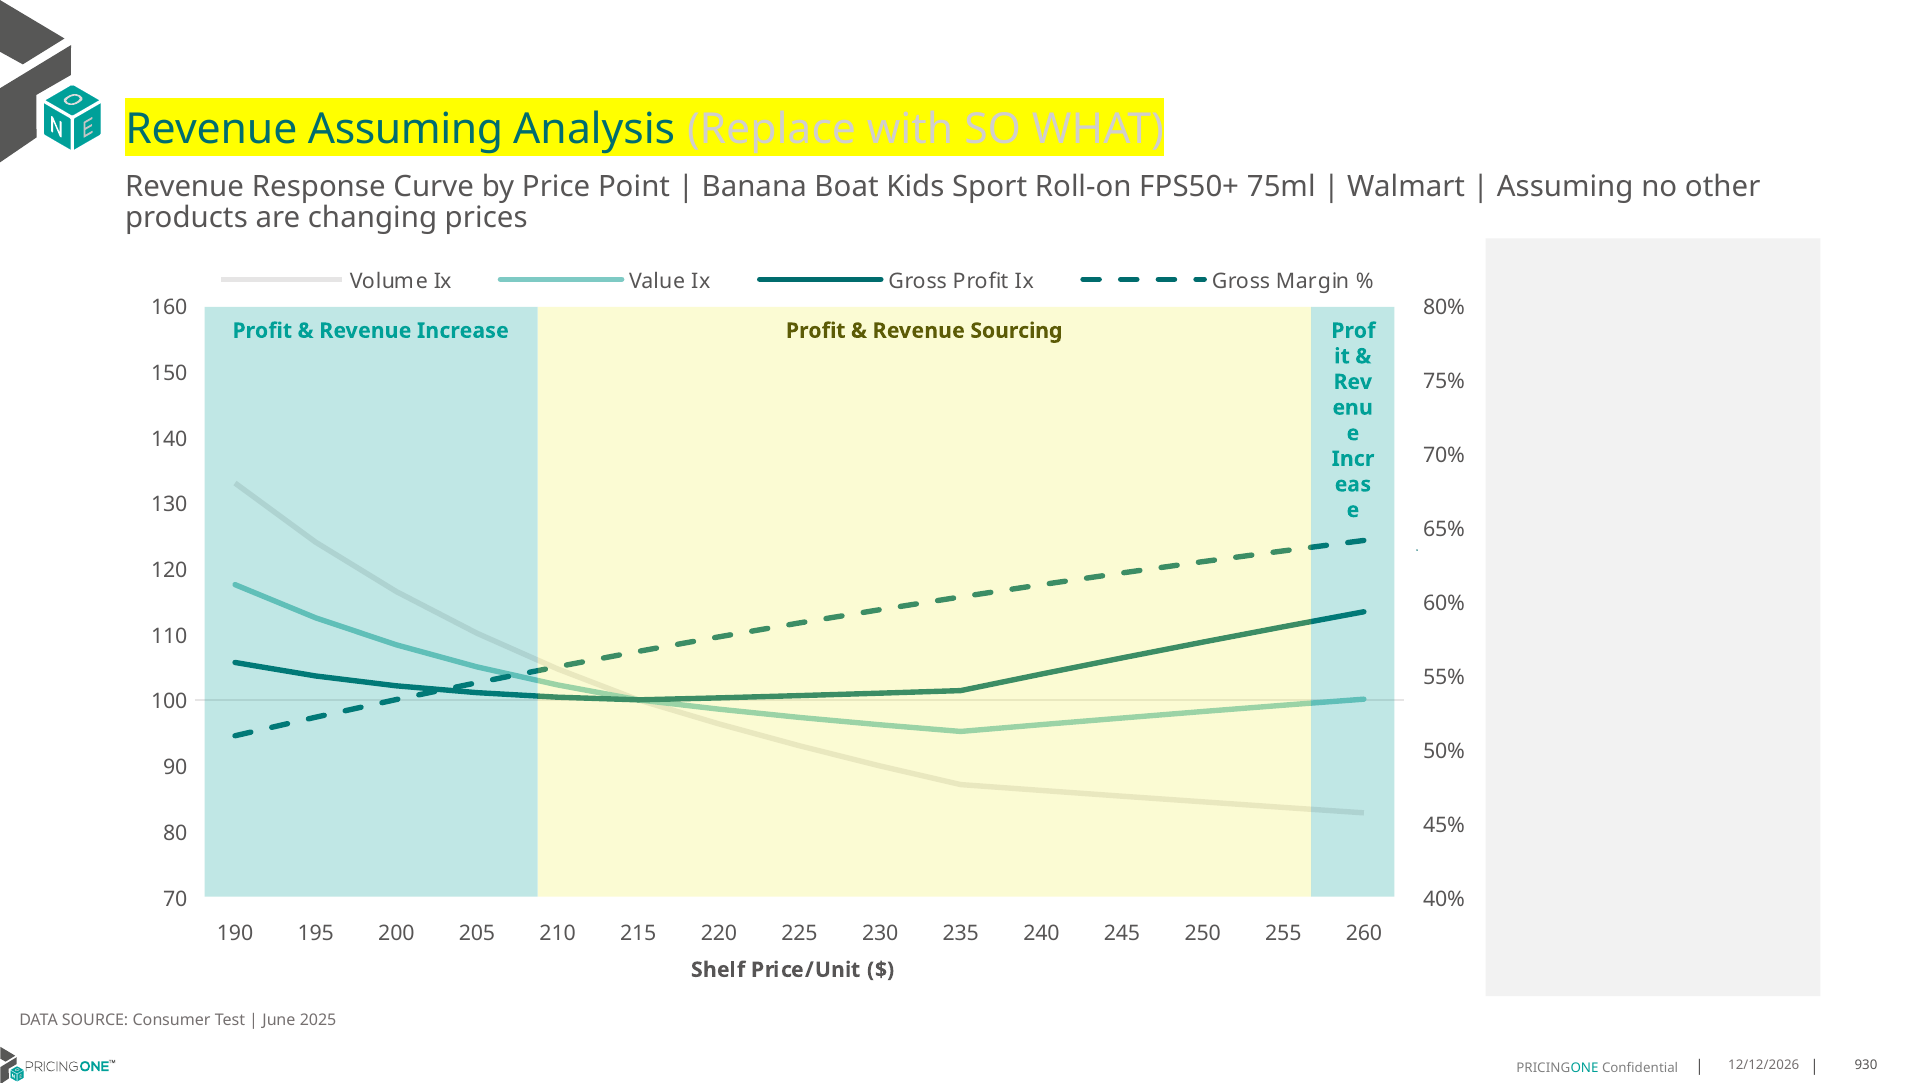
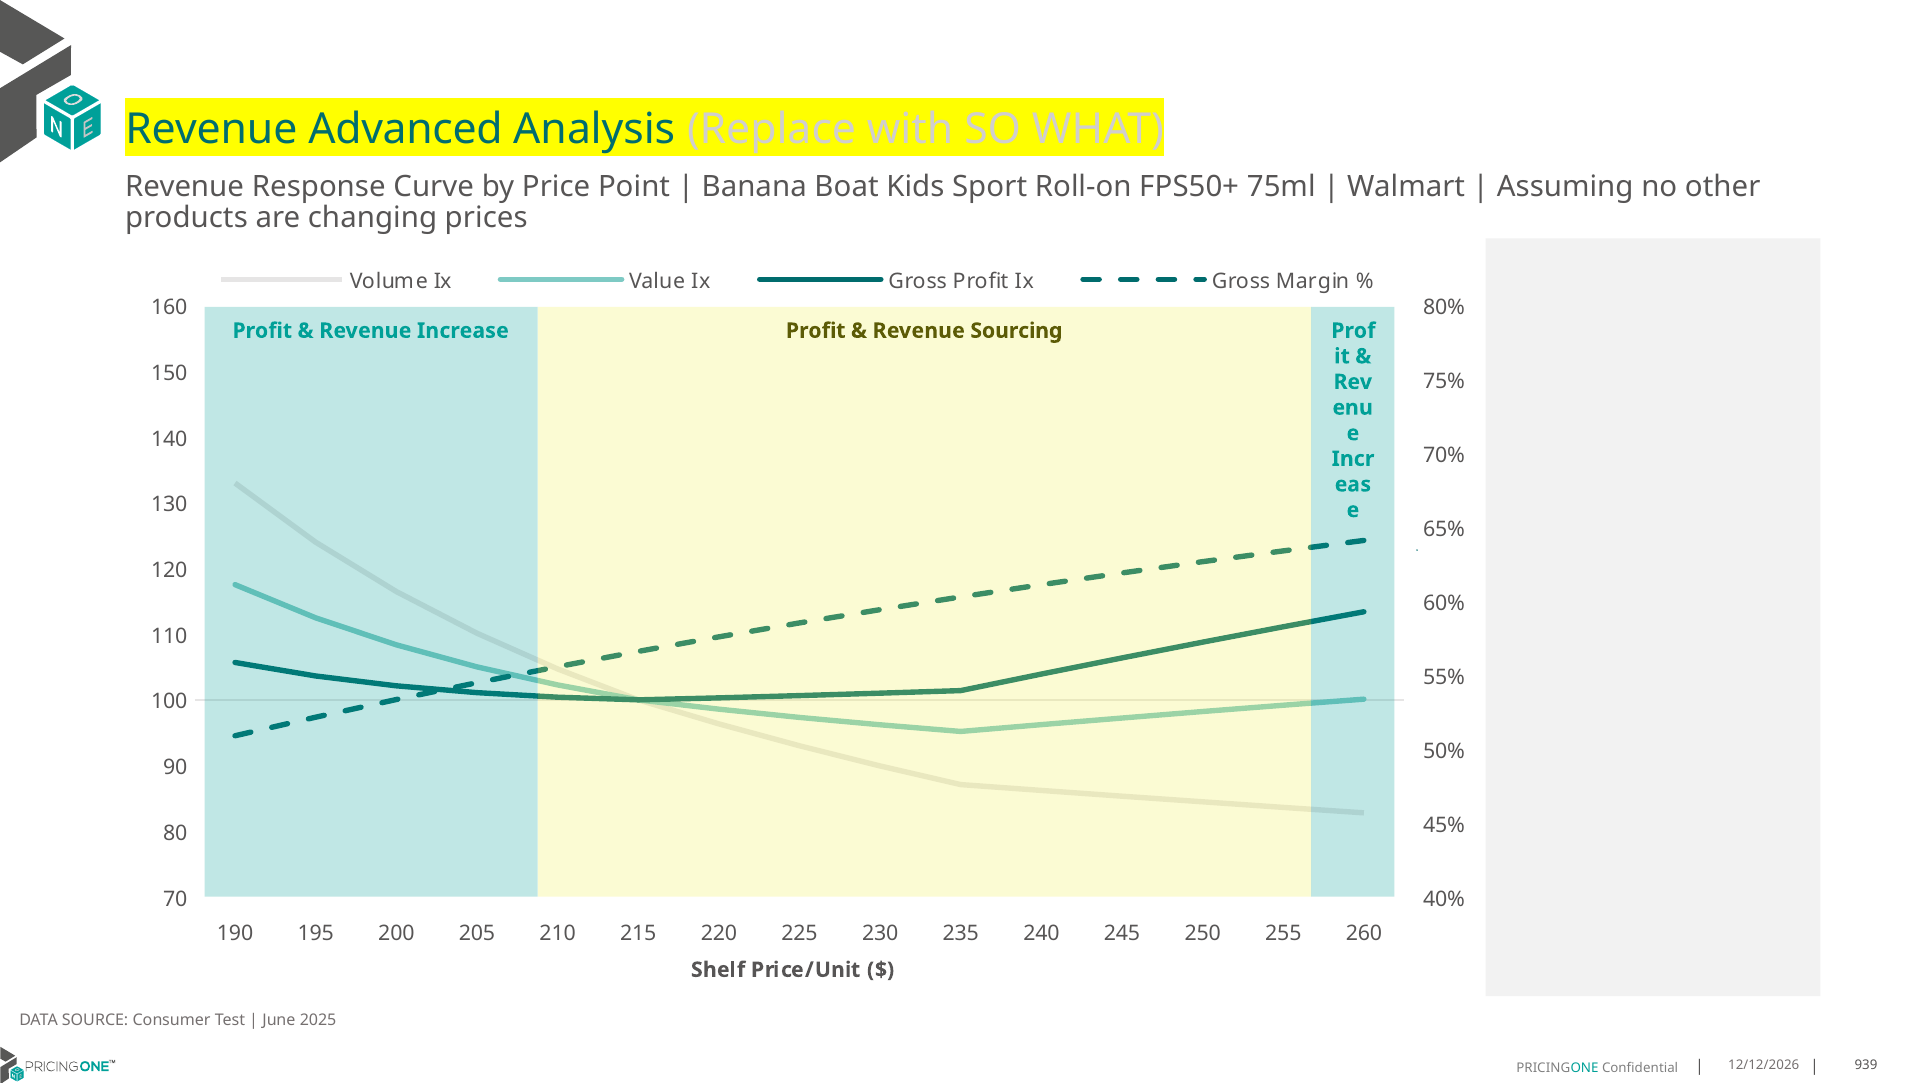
Revenue Assuming: Assuming -> Advanced (406, 129)
930: 930 -> 939 (1866, 1065)
